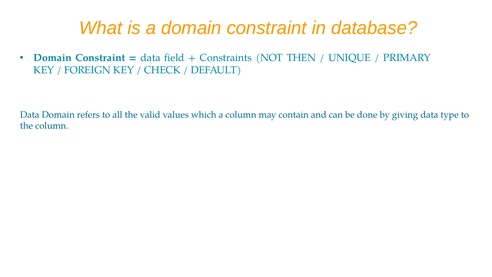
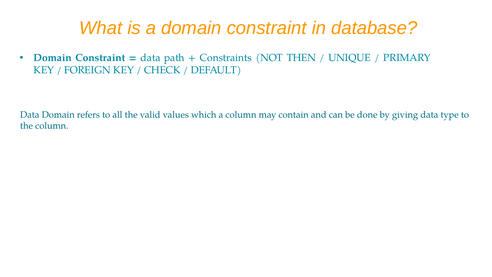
field: field -> path (174, 58)
